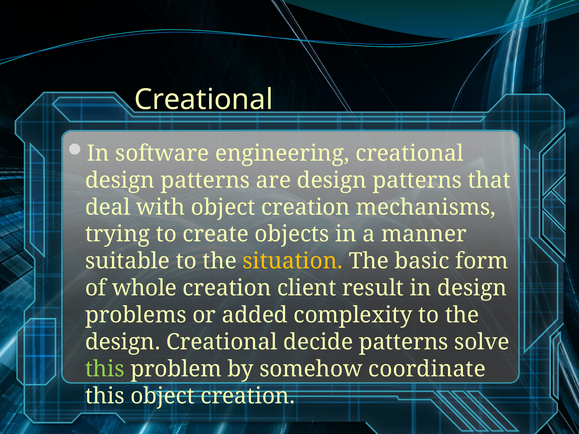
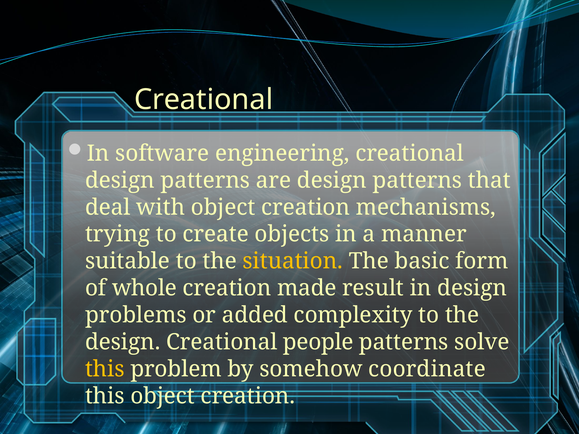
client: client -> made (307, 288)
decide: decide -> people (318, 342)
this colour: light green -> yellow (105, 369)
